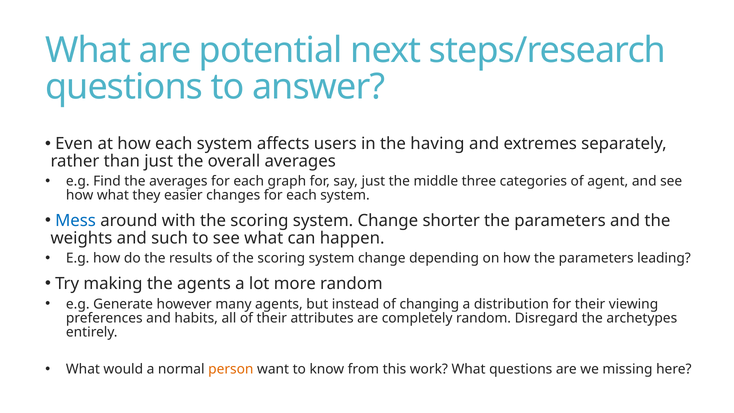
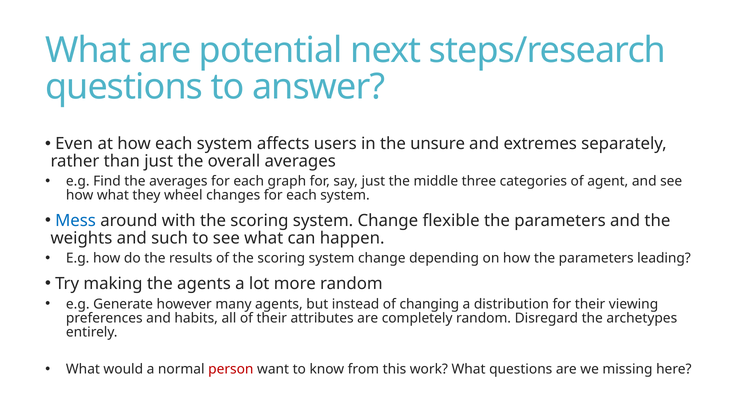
having: having -> unsure (438, 144)
easier: easier -> wheel (183, 195)
shorter: shorter -> flexible (451, 221)
person colour: orange -> red (231, 369)
